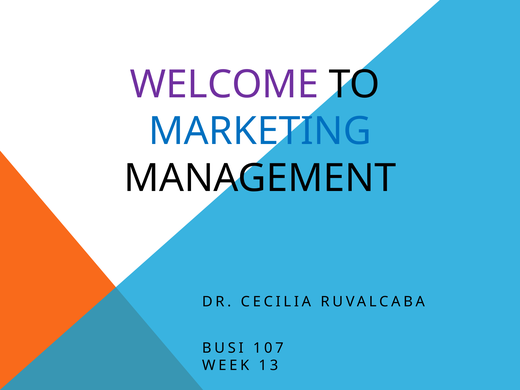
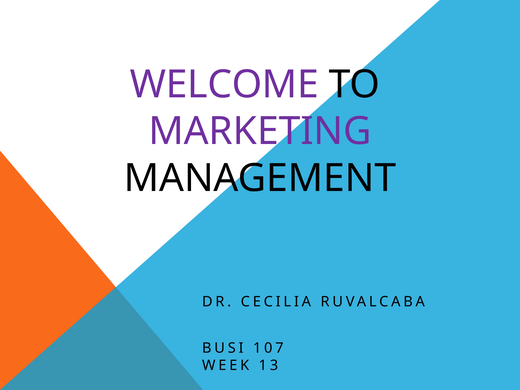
MARKETING colour: blue -> purple (260, 131)
